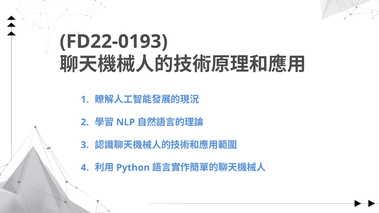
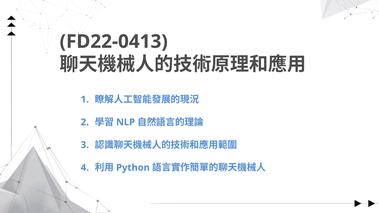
FD22-0193: FD22-0193 -> FD22-0413 (114, 42)
